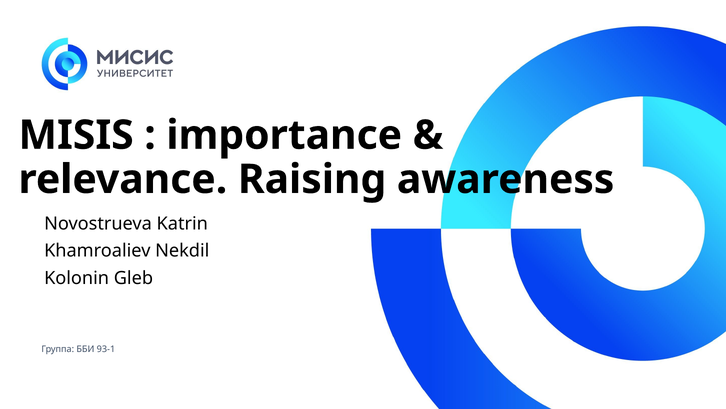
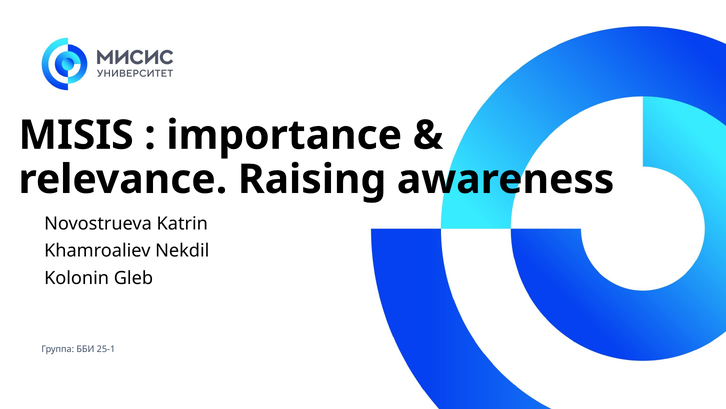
93-1: 93-1 -> 25-1 (106, 349)
